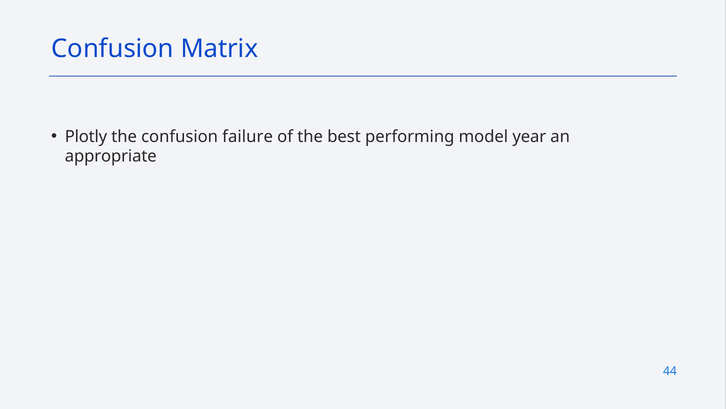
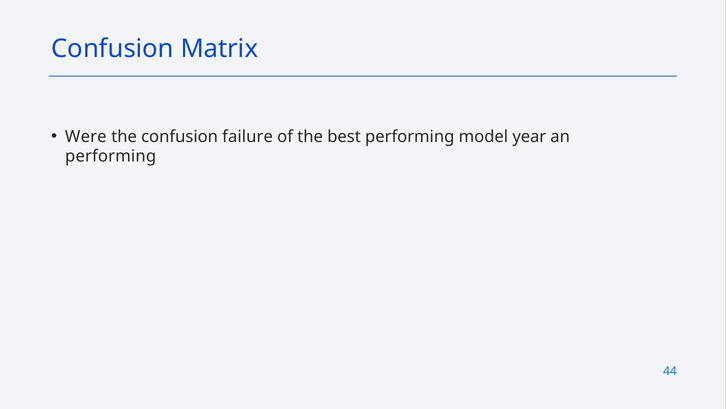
Plotly: Plotly -> Were (86, 136)
appropriate: appropriate -> performing (111, 156)
